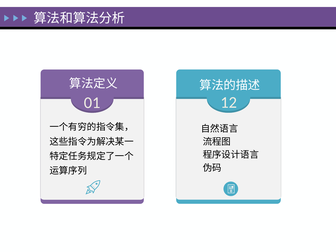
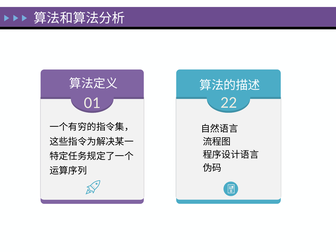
12: 12 -> 22 (229, 103)
